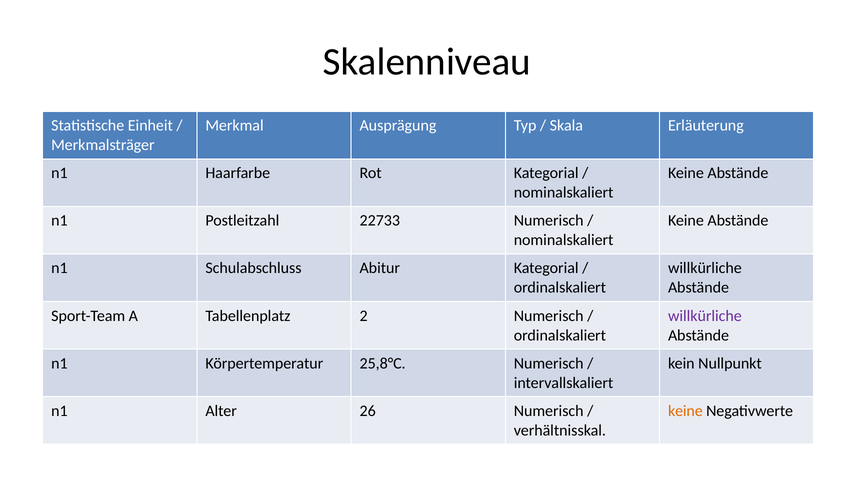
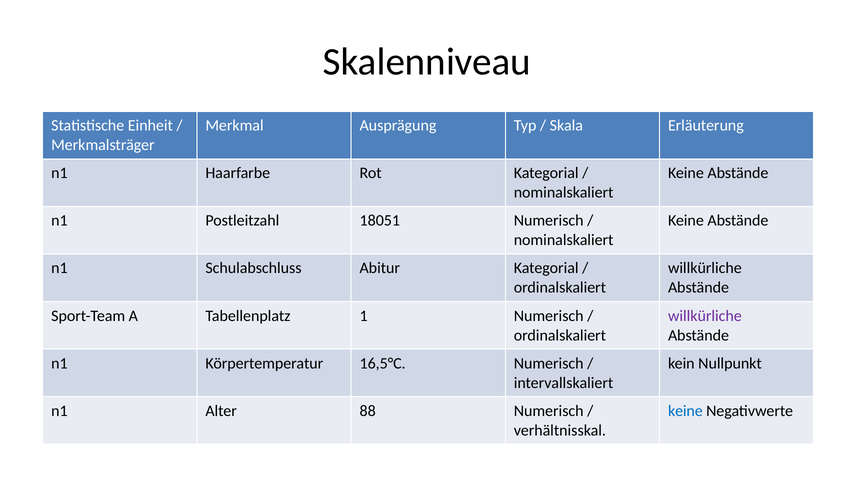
22733: 22733 -> 18051 (380, 221)
2: 2 -> 1 (364, 316)
25,8°C: 25,8°C -> 16,5°C (383, 364)
26: 26 -> 88 (368, 411)
keine colour: orange -> blue (685, 411)
